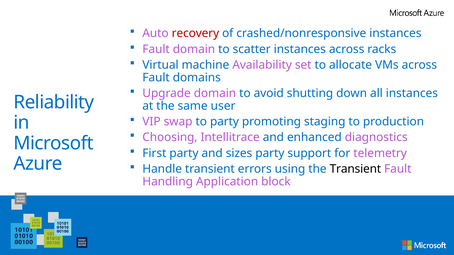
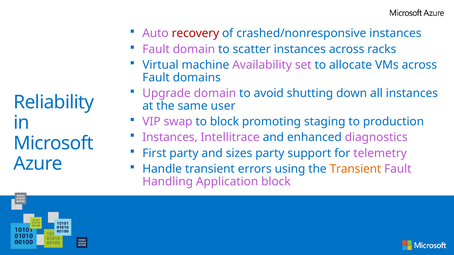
to party: party -> block (224, 122)
Choosing: Choosing -> Instances (170, 138)
Transient colour: black -> orange (355, 169)
